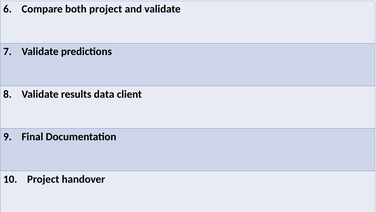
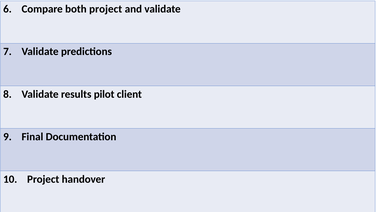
data: data -> pilot (104, 94)
